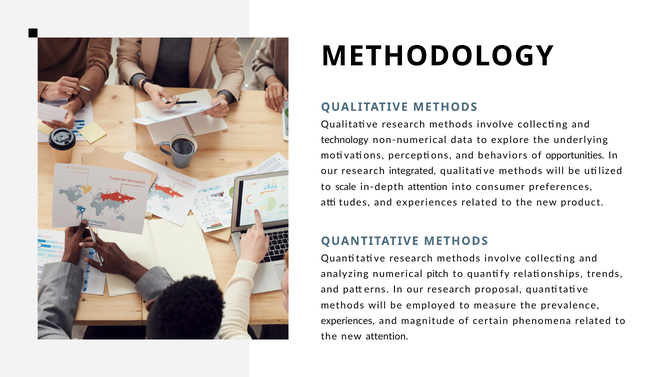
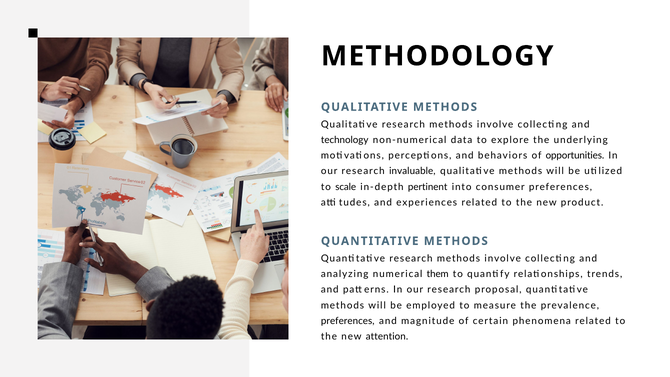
integrated: integrated -> invaluable (412, 171)
in-depth attention: attention -> pertinent (428, 187)
pitch: pitch -> them (438, 274)
experiences: experiences -> preferences (348, 321)
